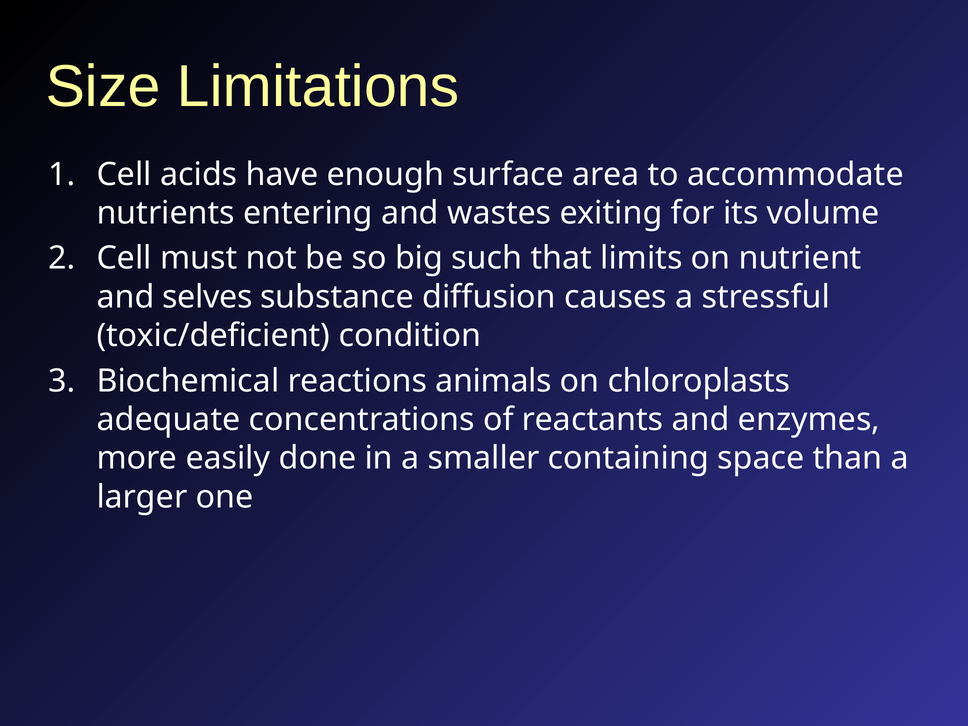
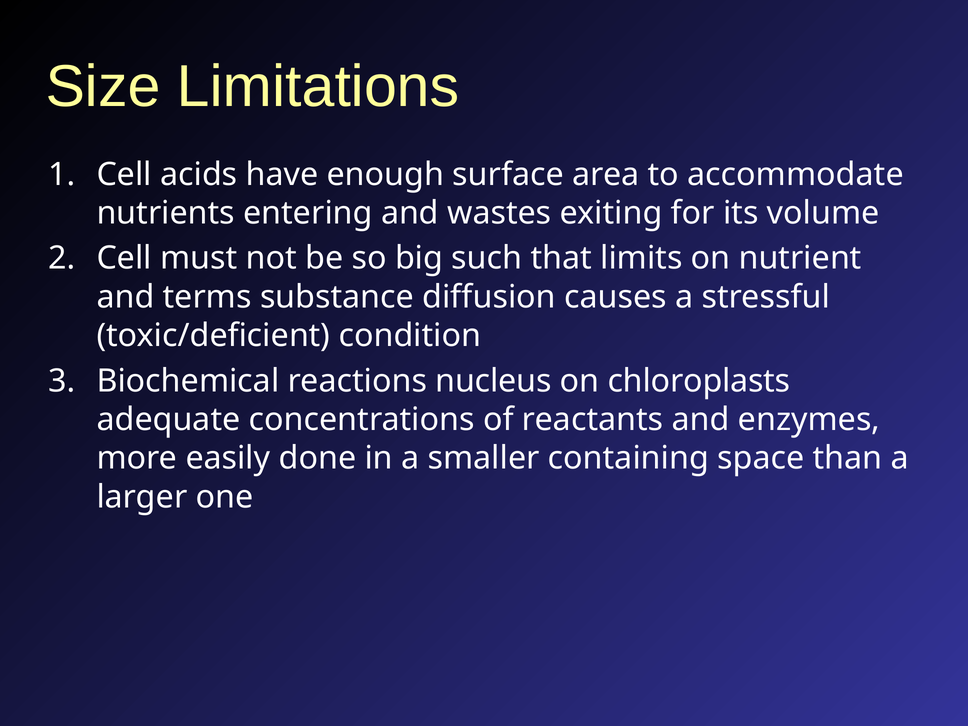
selves: selves -> terms (207, 297)
animals: animals -> nucleus (493, 381)
